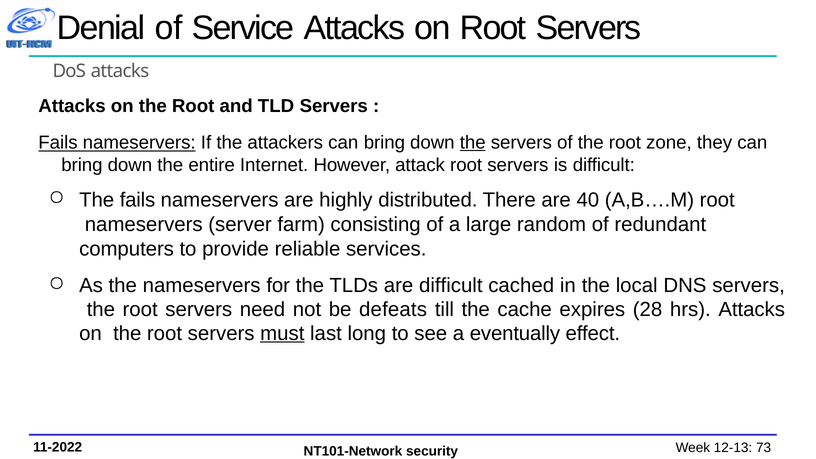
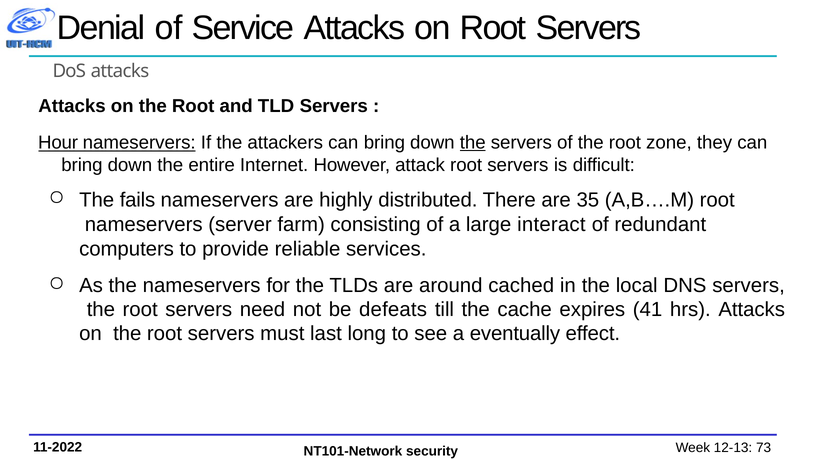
Fails: Fails -> Hour (58, 143)
40: 40 -> 35 (588, 200)
random: random -> interact (551, 224)
are difficult: difficult -> around (451, 285)
28: 28 -> 41 (648, 309)
must underline: present -> none (282, 333)
